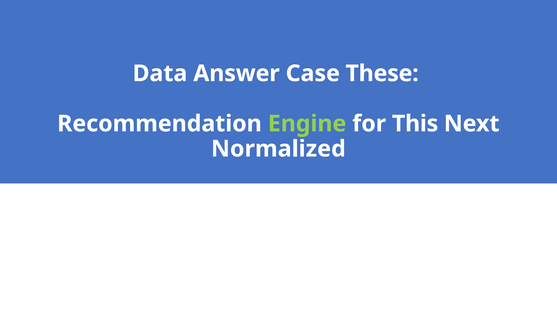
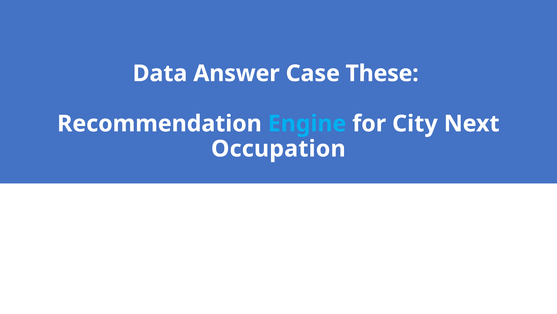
Engine colour: light green -> light blue (307, 123)
This: This -> City (415, 123)
Normalized: Normalized -> Occupation (278, 149)
